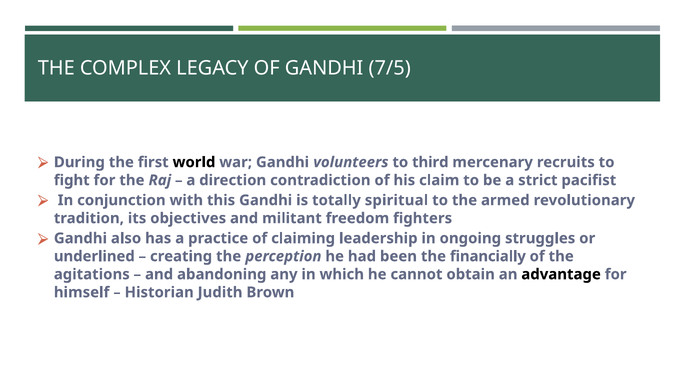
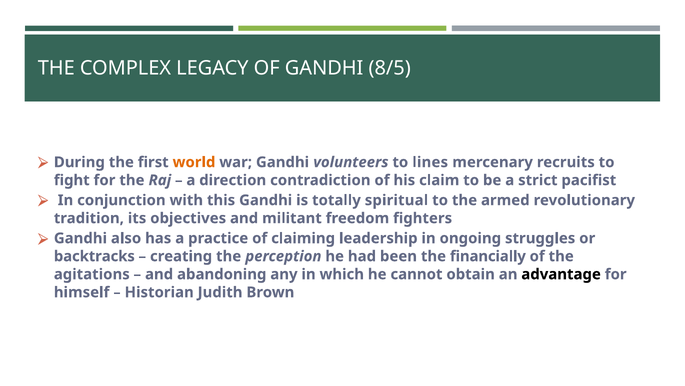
7/5: 7/5 -> 8/5 (390, 68)
world colour: black -> orange (194, 162)
third: third -> lines (430, 162)
underlined: underlined -> backtracks (94, 256)
